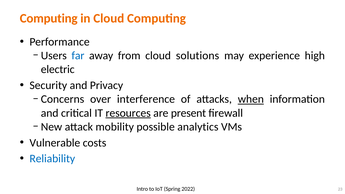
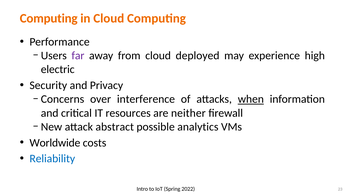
far colour: blue -> purple (78, 56)
solutions: solutions -> deployed (198, 56)
resources underline: present -> none (128, 113)
present: present -> neither (188, 113)
mobility: mobility -> abstract (115, 127)
Vulnerable: Vulnerable -> Worldwide (55, 143)
